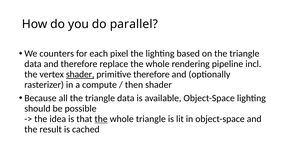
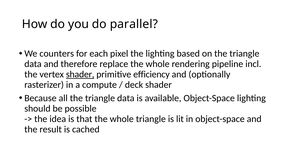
primitive therefore: therefore -> efficiency (151, 74)
then: then -> deck (134, 85)
the underline: present -> none (101, 119)
